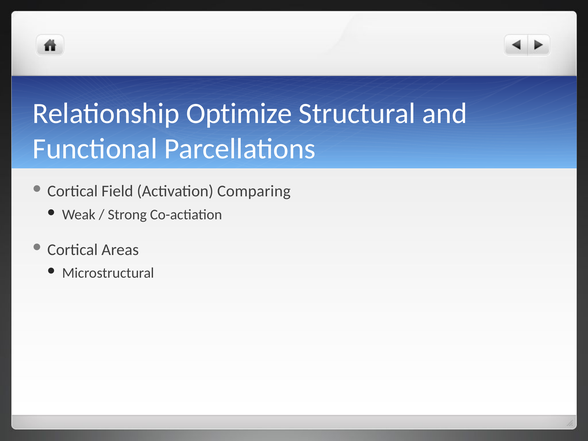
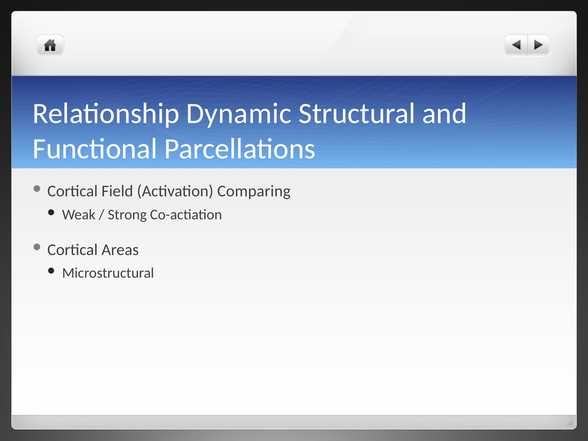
Optimize: Optimize -> Dynamic (239, 113)
